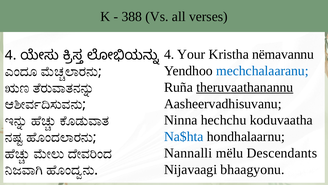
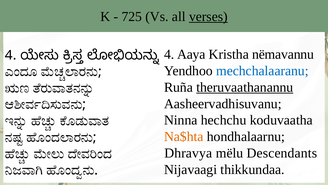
388: 388 -> 725 (132, 16)
verses underline: none -> present (208, 16)
Your: Your -> Aaya (191, 54)
Na$hta colour: blue -> orange (184, 136)
Nannalli: Nannalli -> Dhravya (188, 153)
bhaagyonu: bhaagyonu -> thikkundaa (253, 169)
